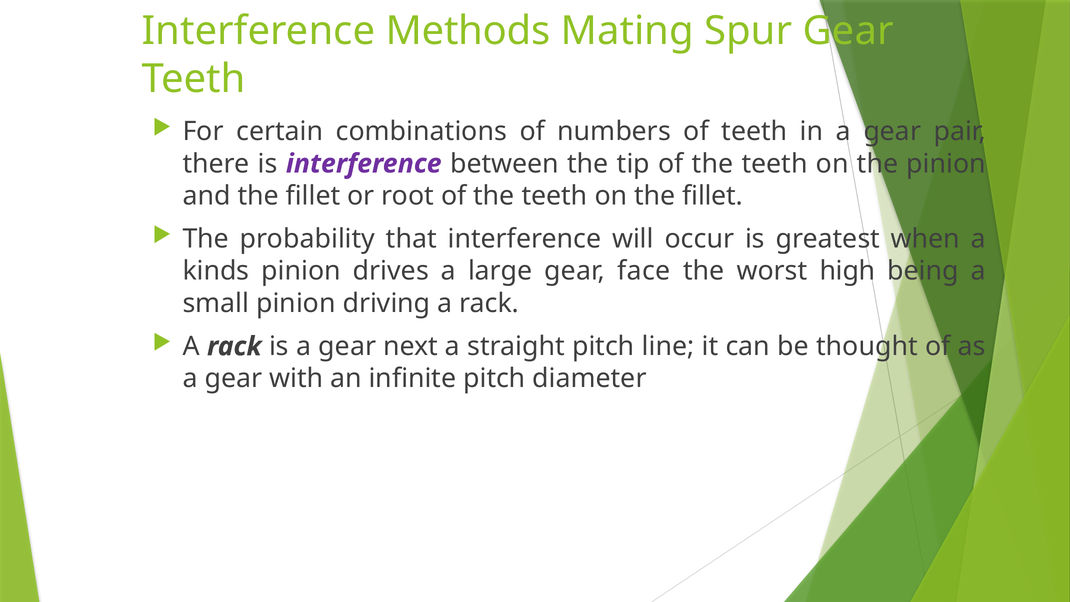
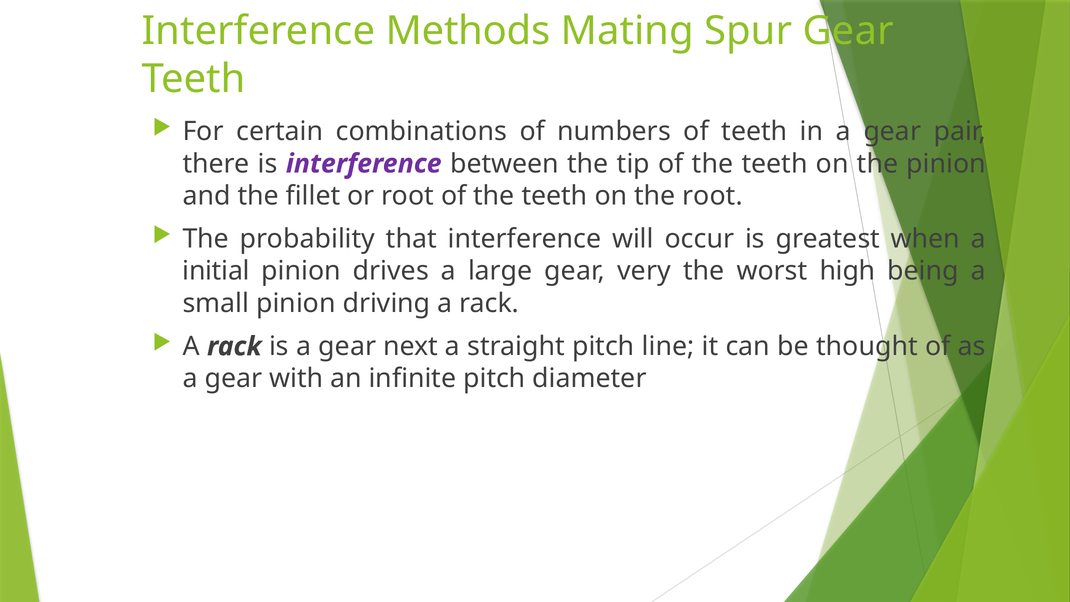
on the fillet: fillet -> root (713, 196)
kinds: kinds -> initial (216, 271)
face: face -> very (644, 271)
